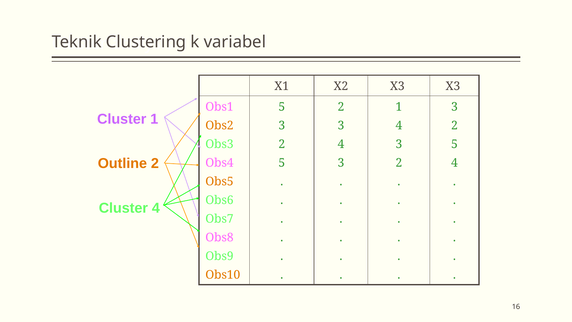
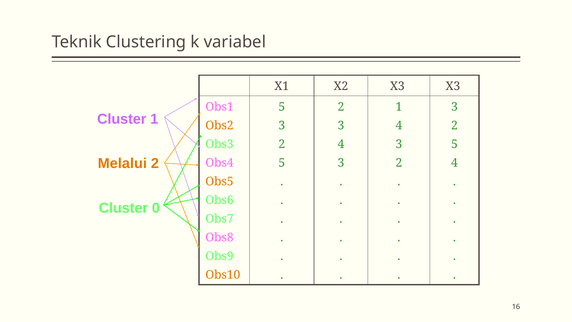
Outline: Outline -> Melalui (122, 163)
Cluster 4: 4 -> 0 (156, 208)
